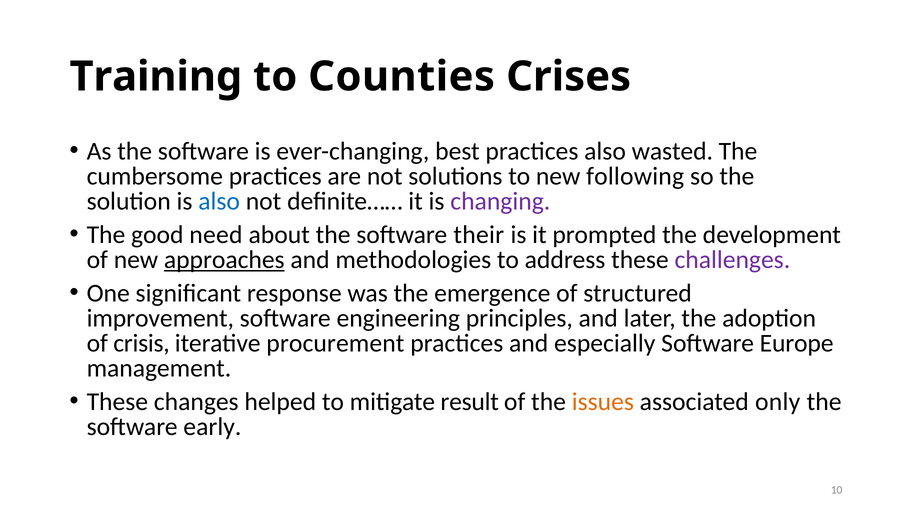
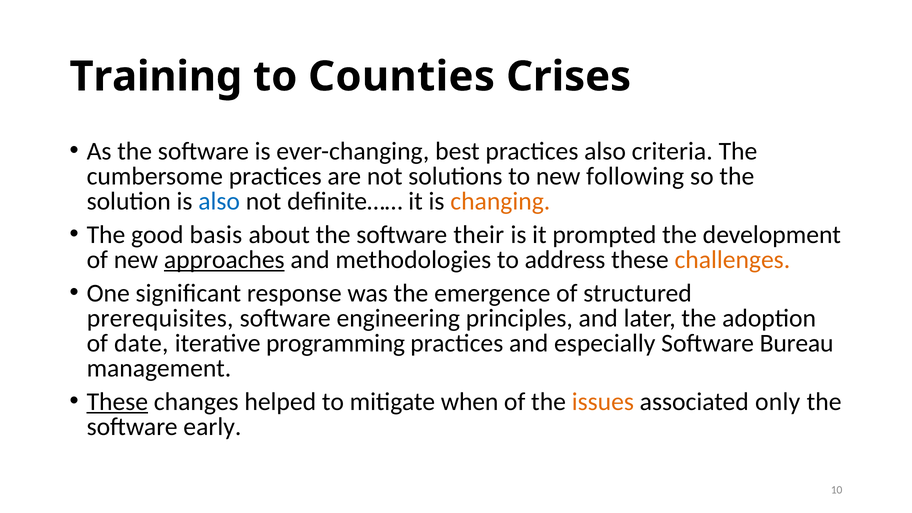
wasted: wasted -> criteria (672, 151)
changing colour: purple -> orange (500, 201)
need: need -> basis (216, 235)
challenges colour: purple -> orange (732, 260)
improvement: improvement -> prerequisites (160, 318)
crisis: crisis -> date (141, 343)
procurement: procurement -> programming (336, 343)
Europe: Europe -> Bureau (797, 343)
These underline: none -> present (117, 402)
result: result -> when (470, 402)
